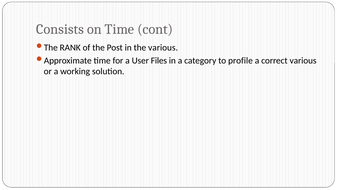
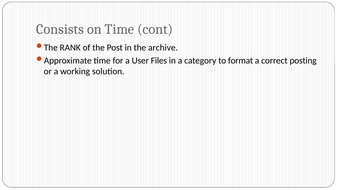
the various: various -> archive (163, 47)
profile: profile -> format (241, 60)
correct various: various -> posting (303, 60)
